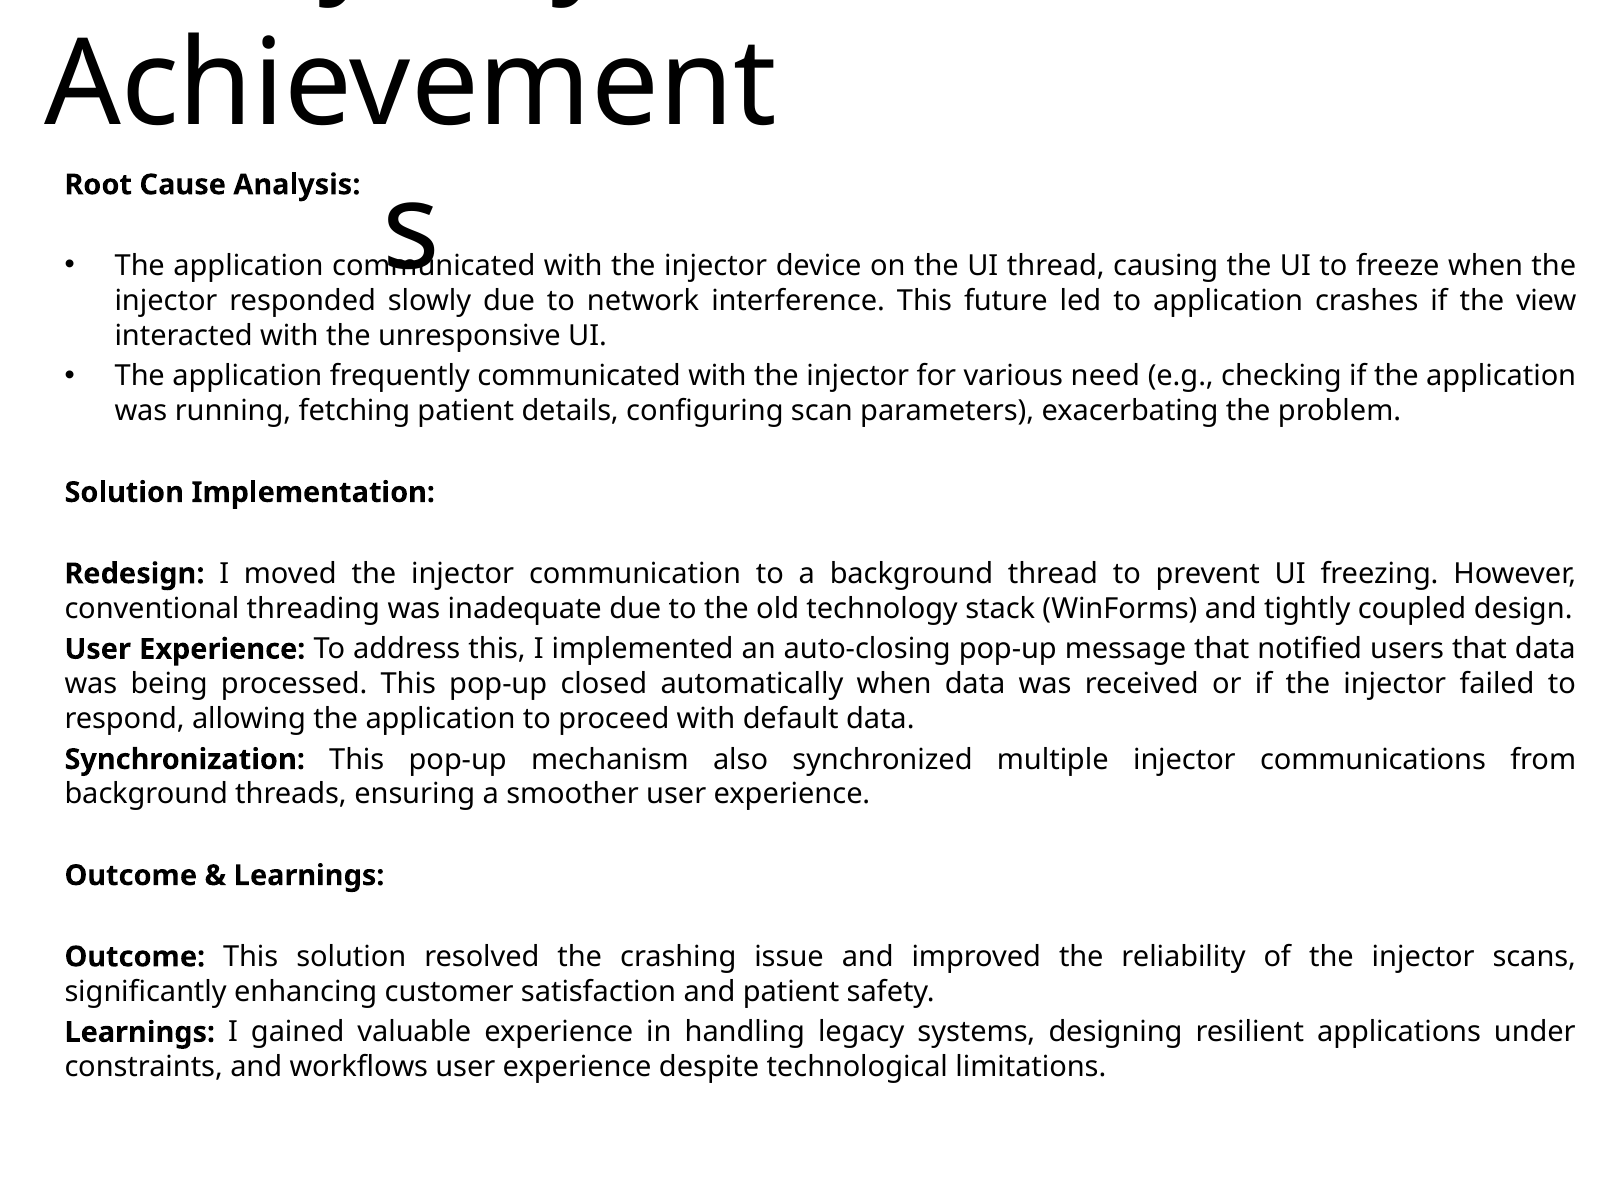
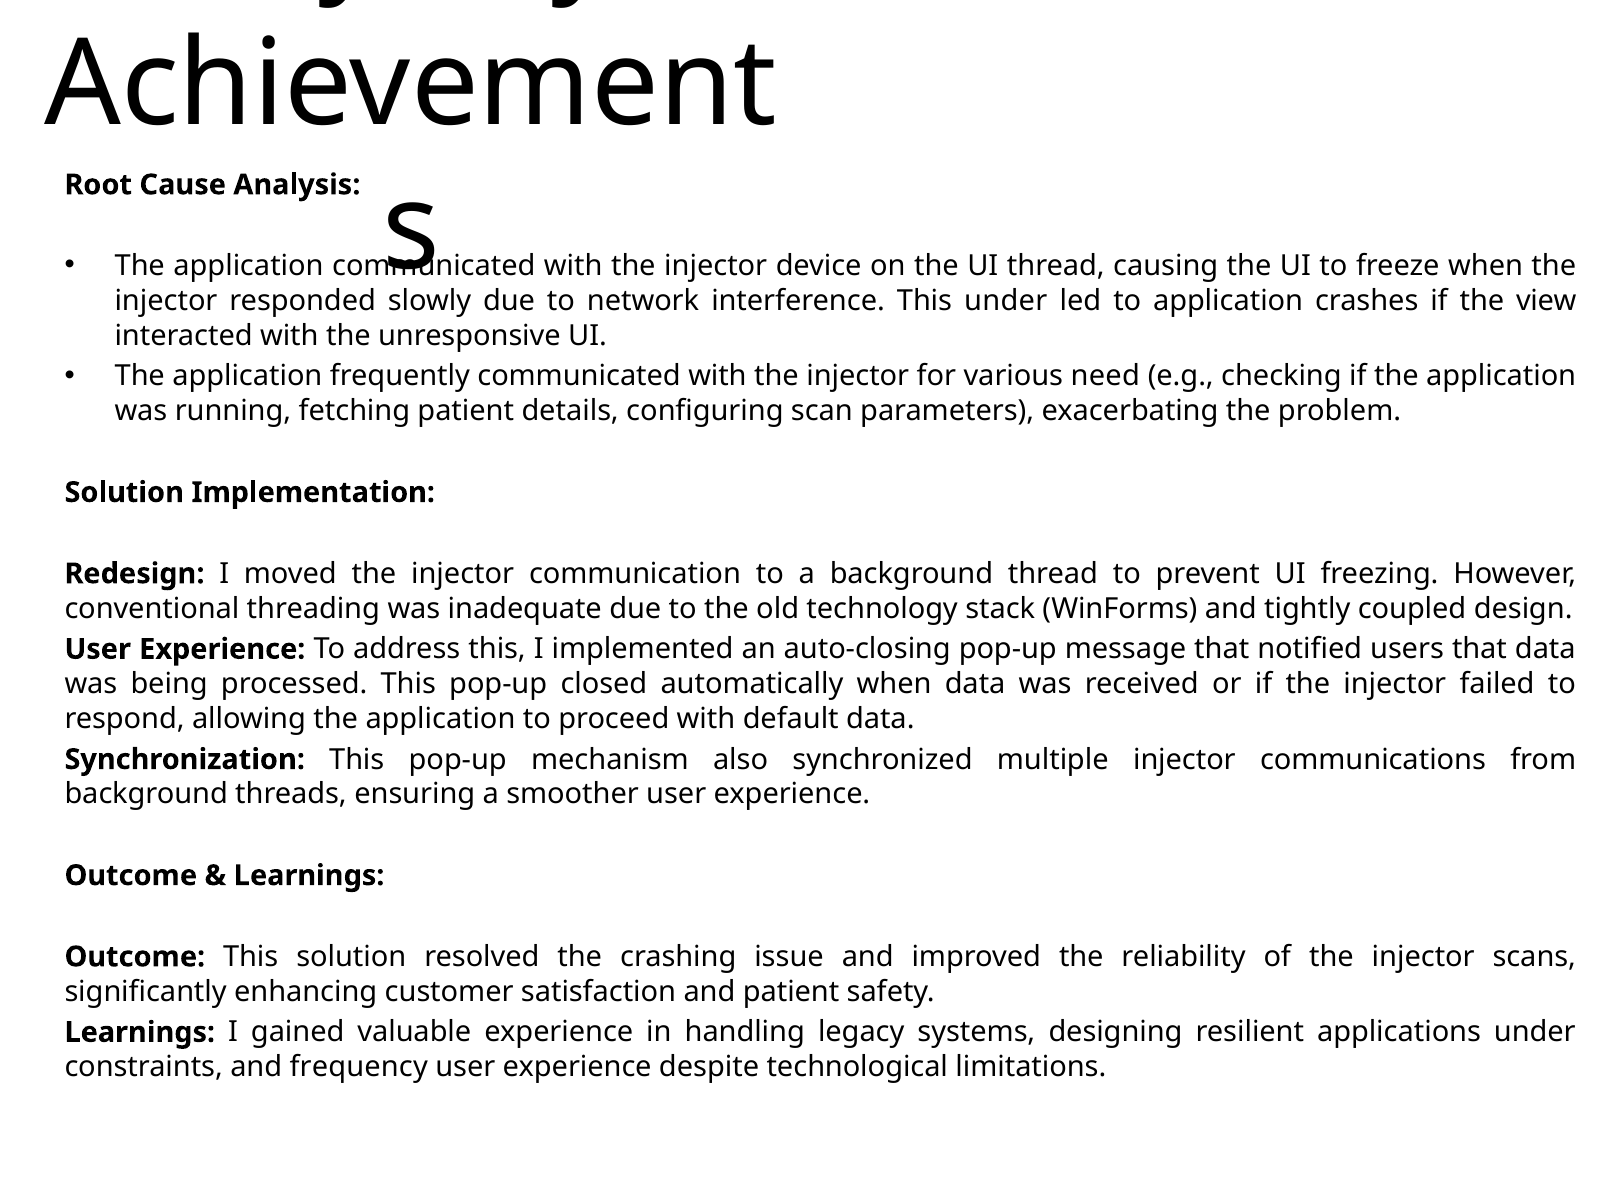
This future: future -> under (1006, 301)
workflows: workflows -> frequency (359, 1067)
